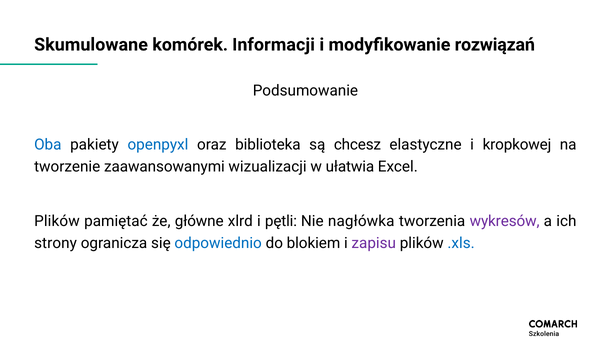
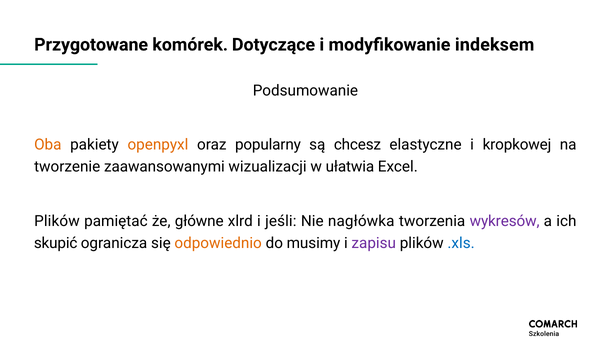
Skumulowane: Skumulowane -> Przygotowane (91, 45)
Informacji: Informacji -> Dotyczące (274, 45)
rozwiązań: rozwiązań -> indeksem (495, 45)
Oba colour: blue -> orange (48, 145)
openpyxl colour: blue -> orange (158, 145)
biblioteka: biblioteka -> popularny (268, 145)
pętli: pętli -> jeśli (281, 221)
strony: strony -> skupić (56, 243)
odpowiednio colour: blue -> orange (218, 243)
blokiem: blokiem -> musimy (314, 243)
